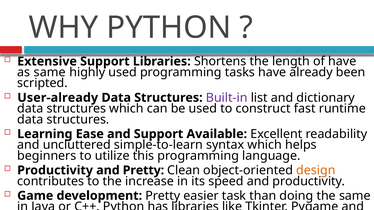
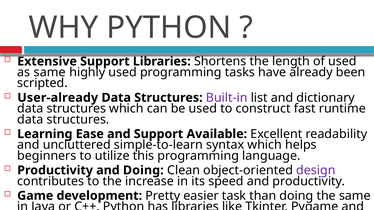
of have: have -> used (342, 61)
and Pretty: Pretty -> Doing (143, 171)
design colour: orange -> purple (316, 171)
